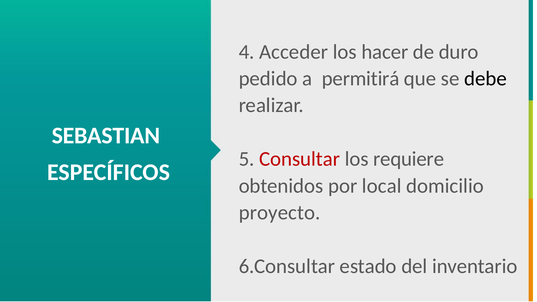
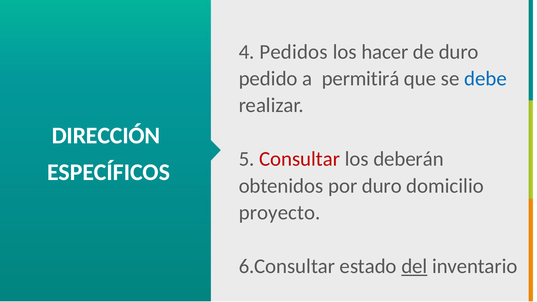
Acceder: Acceder -> Pedidos (293, 52)
debe colour: black -> blue (485, 79)
SEBASTIAN: SEBASTIAN -> DIRECCIÓN (106, 136)
requiere: requiere -> deberán (409, 159)
por local: local -> duro (382, 186)
del underline: none -> present (414, 266)
